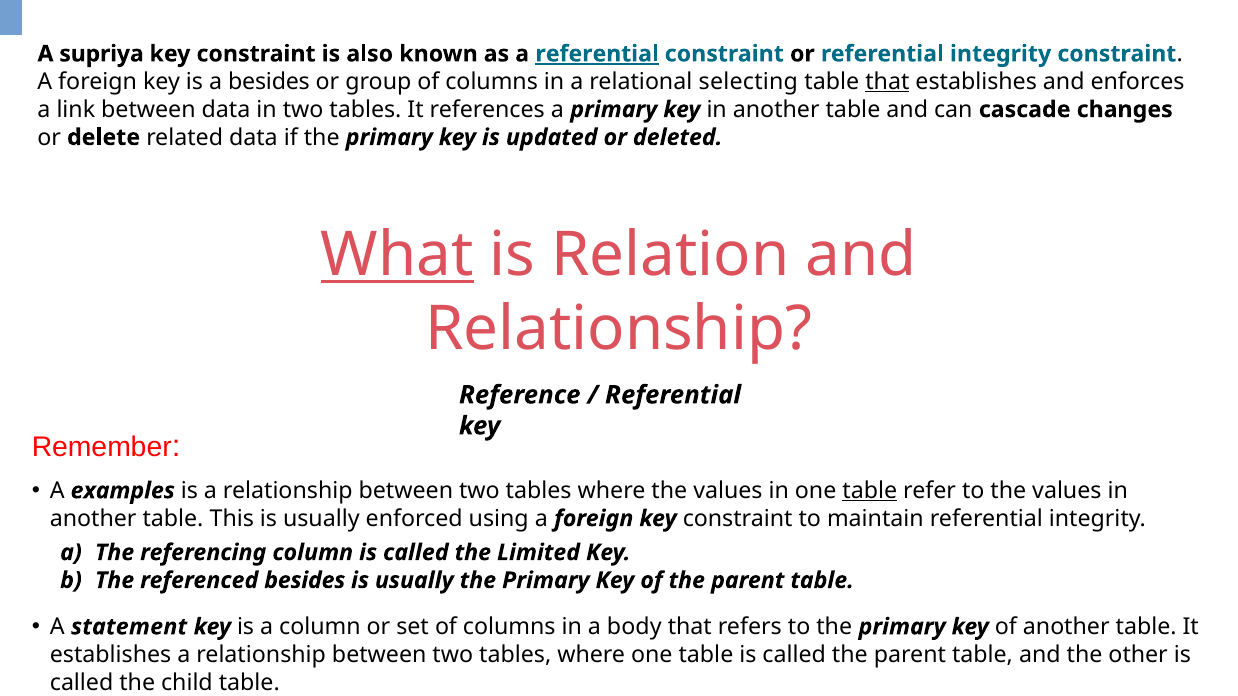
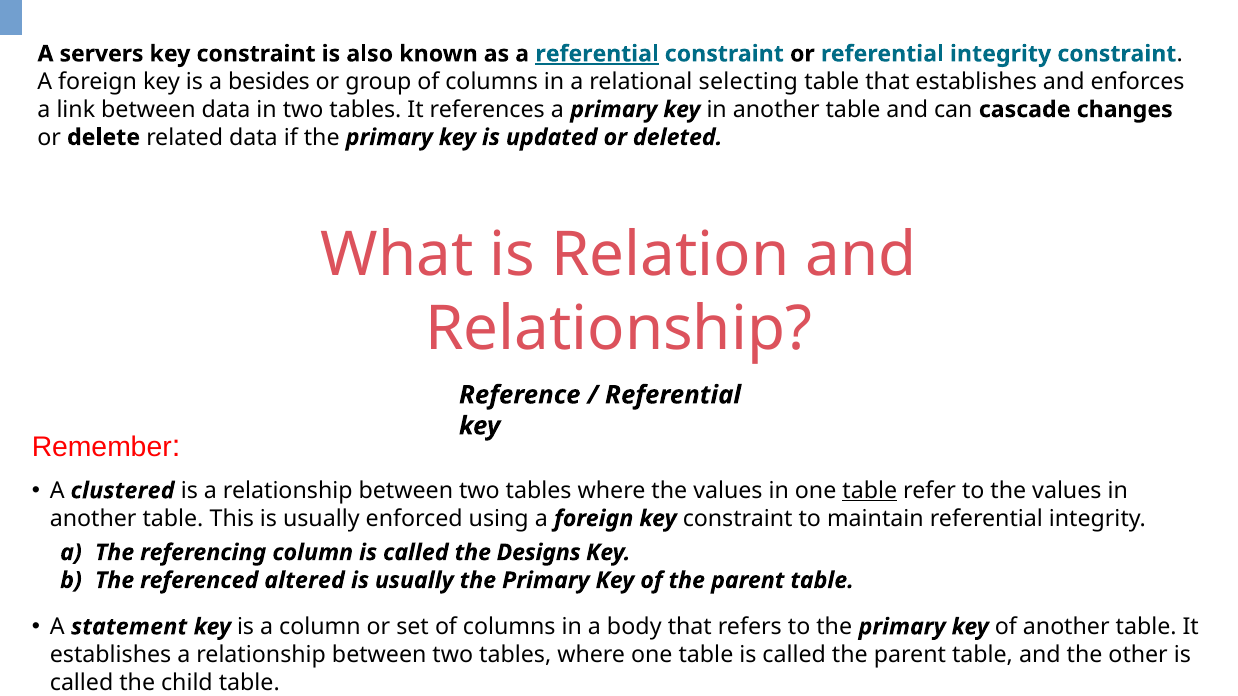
supriya: supriya -> servers (101, 54)
that underline: present -> none (887, 82)
What underline: present -> none (397, 255)
examples: examples -> clustered (123, 491)
Limited: Limited -> Designs (539, 553)
referenced besides: besides -> altered (305, 581)
